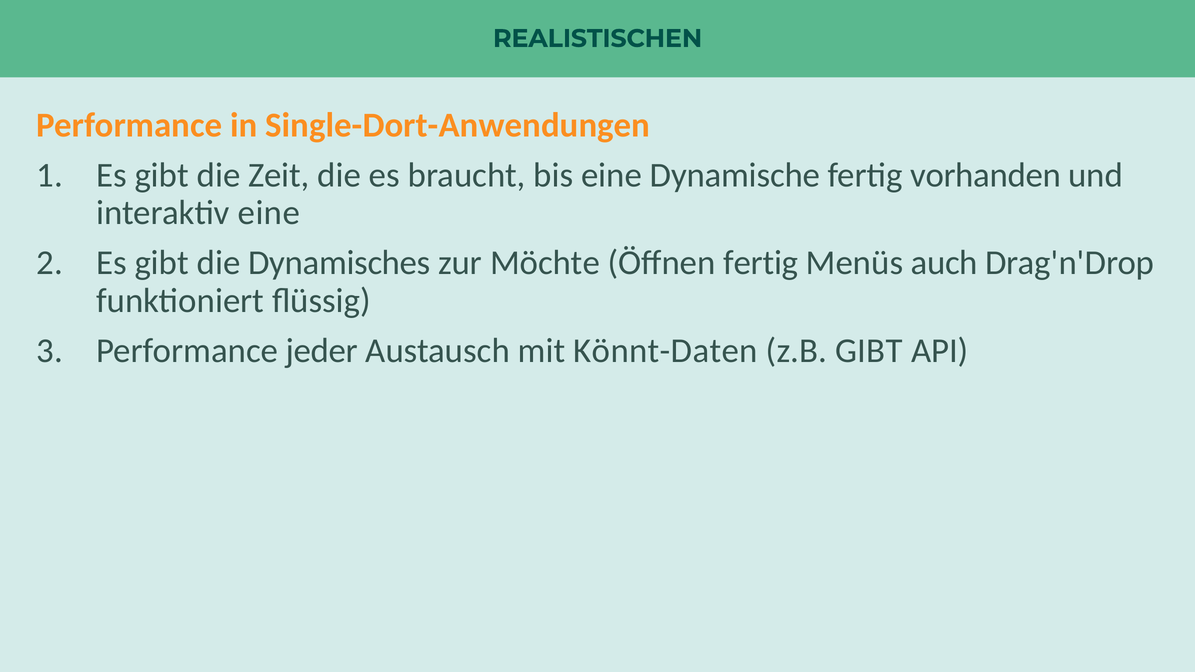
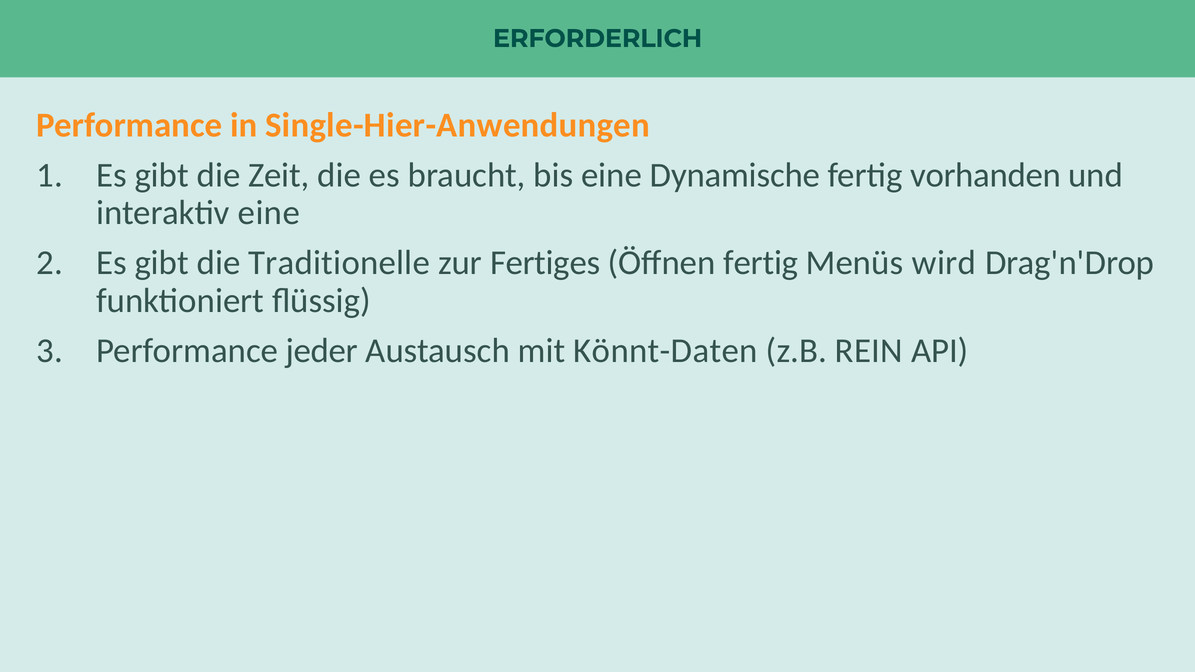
REALISTISCHEN: REALISTISCHEN -> ERFORDERLICH (598, 39)
Single-Dort-Anwendungen: Single-Dort-Anwendungen -> Single-Hier-Anwendungen (458, 125)
Dynamisches: Dynamisches -> Traditionelle (339, 263)
Möchte: Möchte -> Fertiges (545, 263)
auch: auch -> wird (944, 263)
z.B GIBT: GIBT -> REIN (869, 351)
